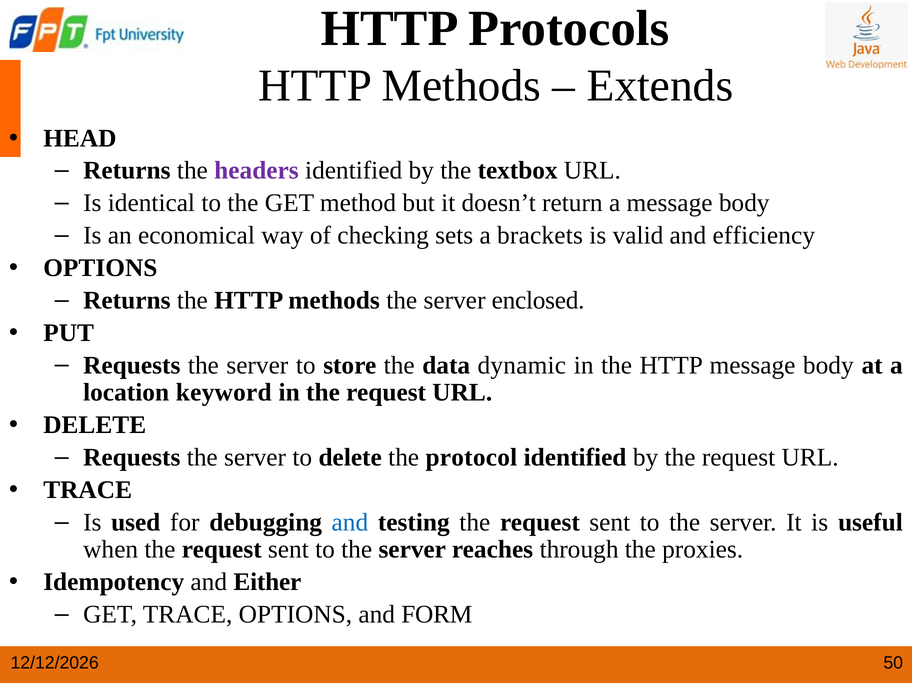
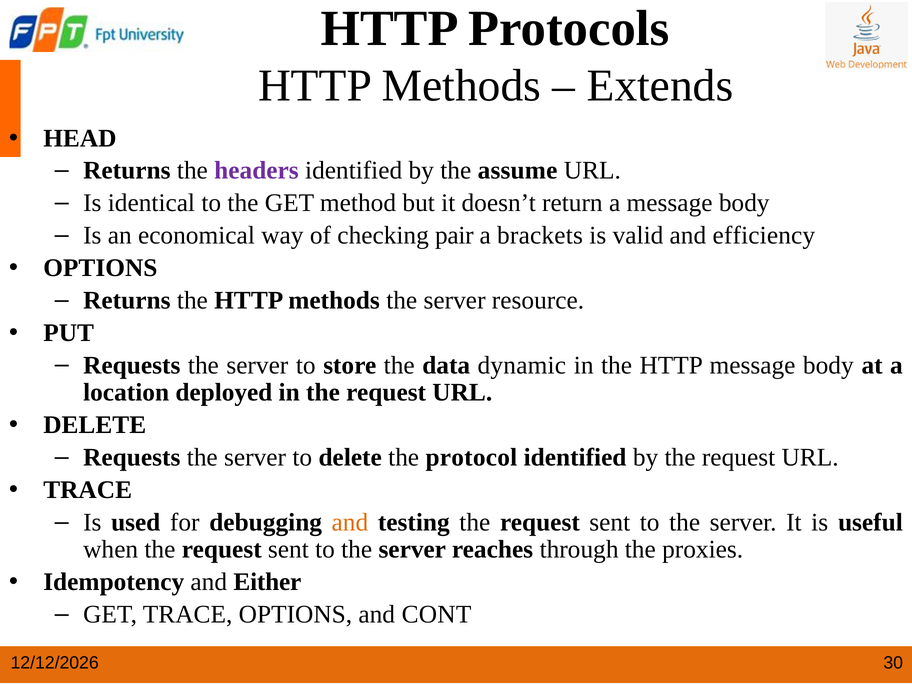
textbox: textbox -> assume (518, 171)
sets: sets -> pair (454, 235)
enclosed: enclosed -> resource (538, 300)
keyword: keyword -> deployed (224, 393)
and colour: blue -> orange (350, 522)
FORM: FORM -> CONT (437, 614)
50: 50 -> 30 (893, 663)
